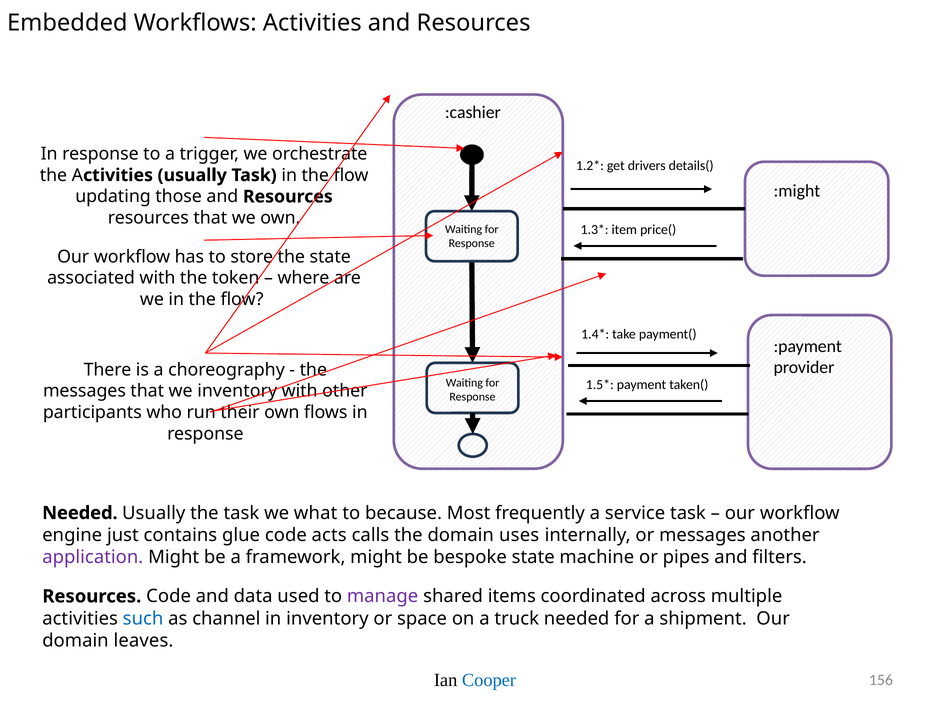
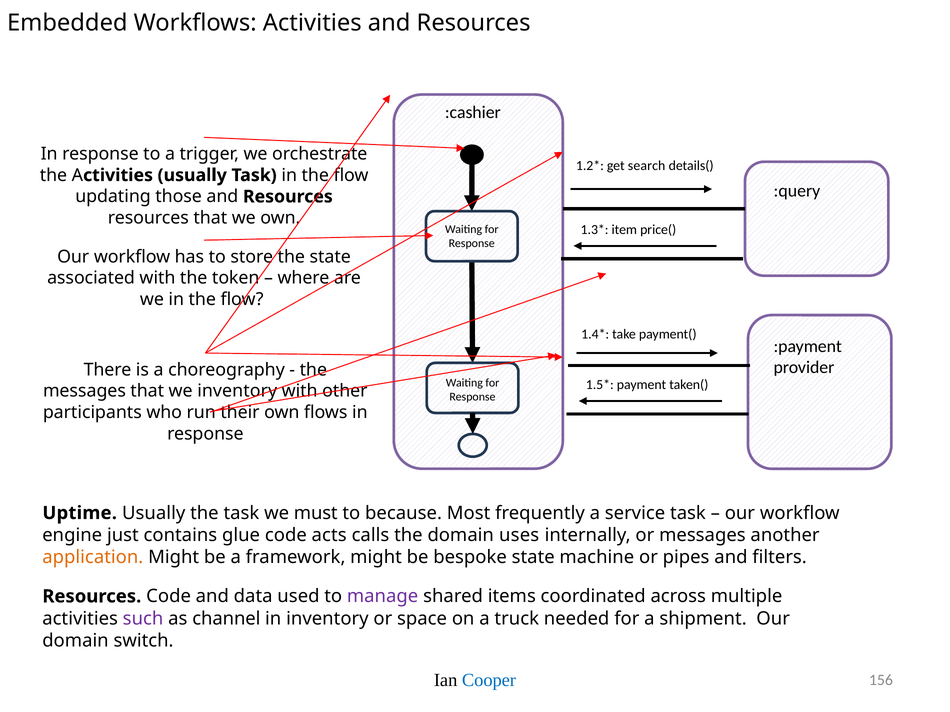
drivers: drivers -> search (647, 166)
:might: :might -> :query (797, 191)
Needed: Needed -> Uptime (80, 513)
what: what -> must (316, 513)
application colour: purple -> orange (93, 558)
such colour: blue -> purple (143, 619)
leaves: leaves -> switch (144, 641)
